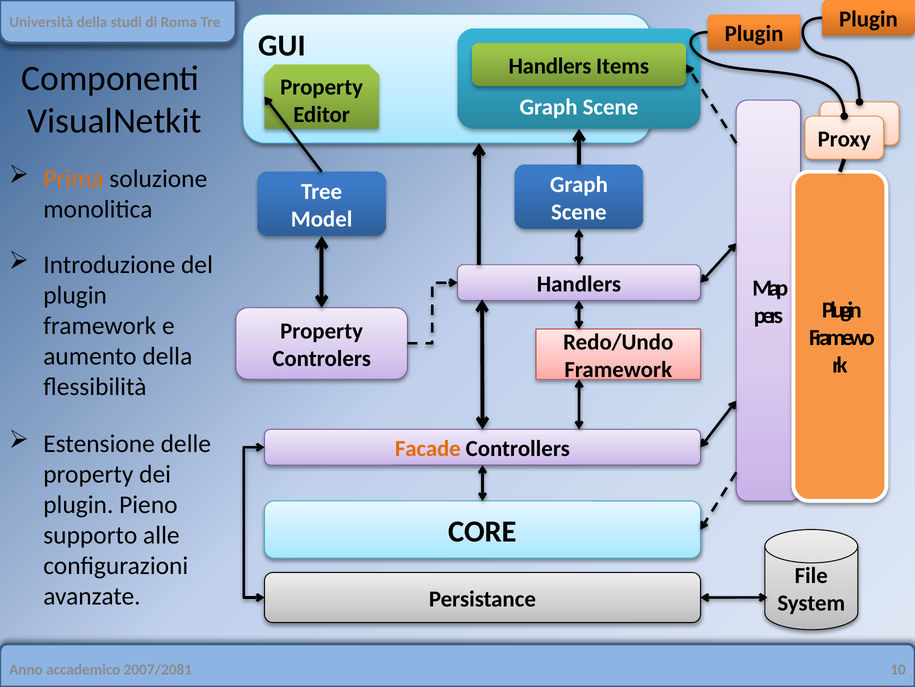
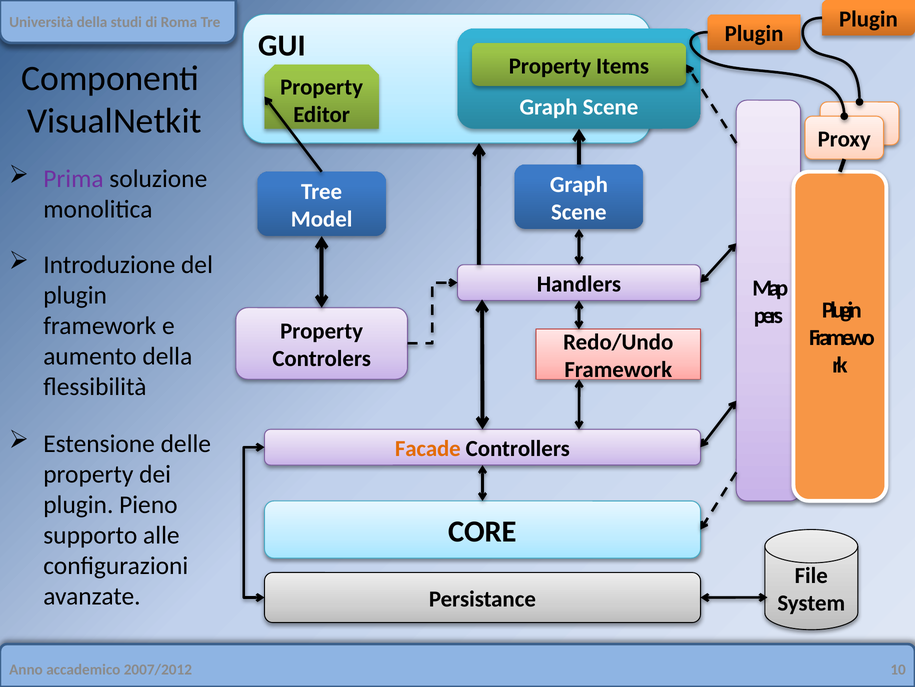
Handlers: Handlers -> Property (550, 66)
Prima colour: orange -> purple (73, 179)
2007/2081: 2007/2081 -> 2007/2012 (158, 669)
